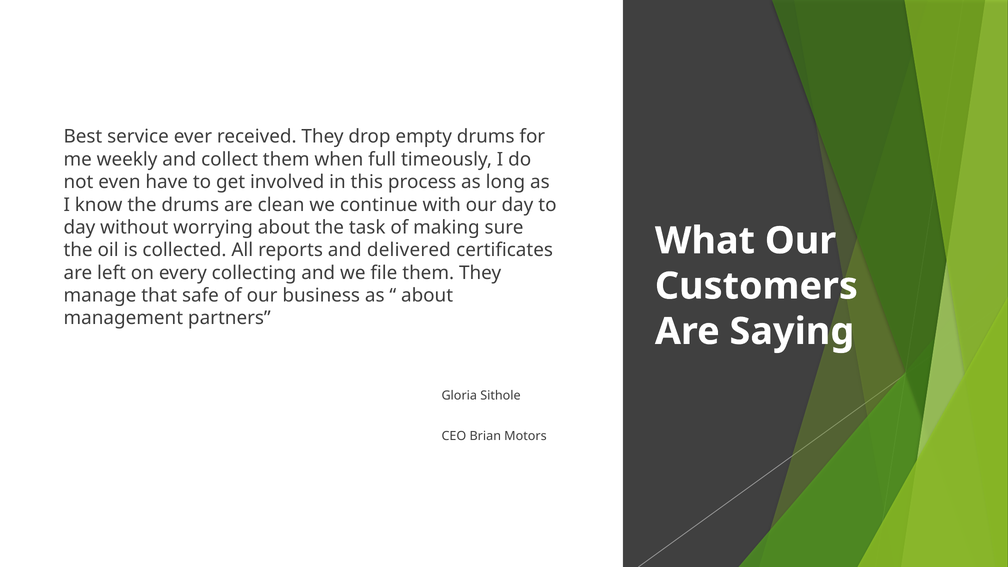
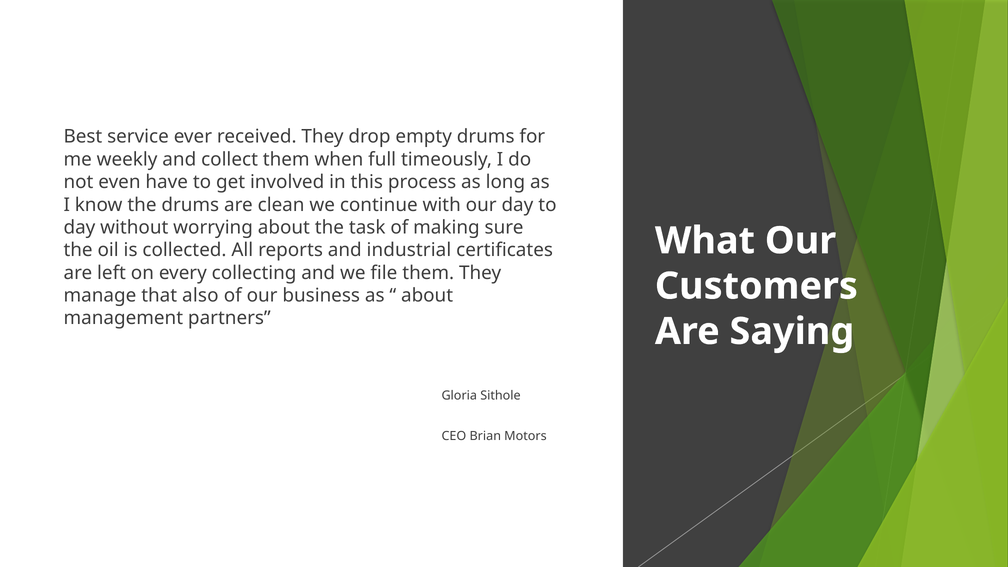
delivered: delivered -> industrial (409, 250)
safe: safe -> also (200, 296)
